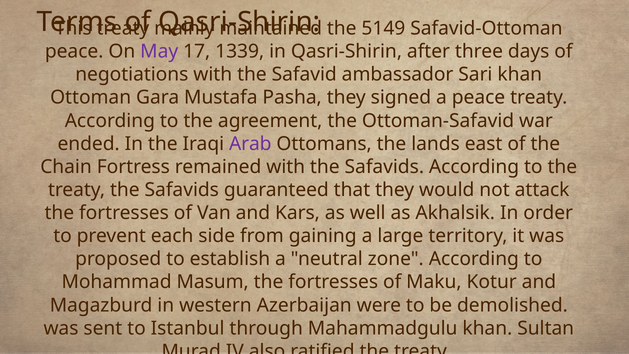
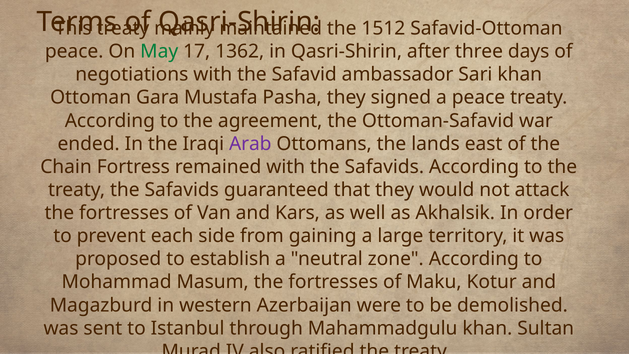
5149: 5149 -> 1512 (383, 28)
May colour: purple -> green (159, 51)
1339: 1339 -> 1362 (240, 51)
